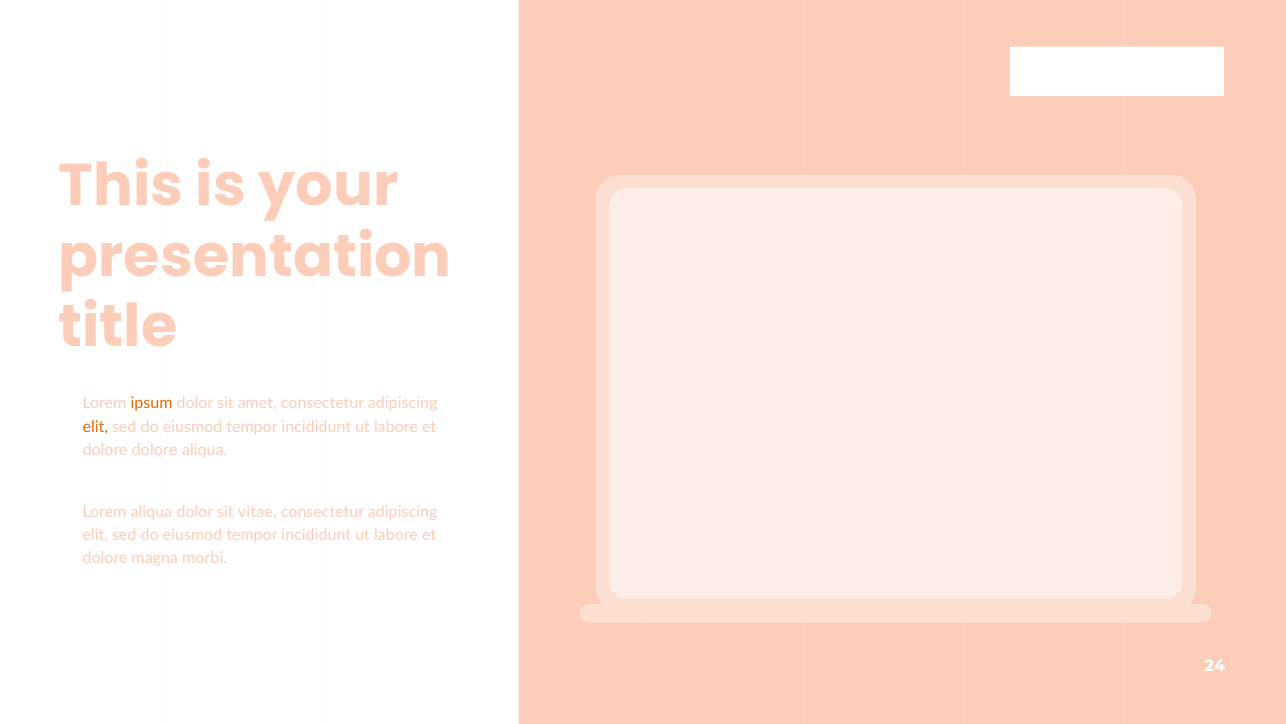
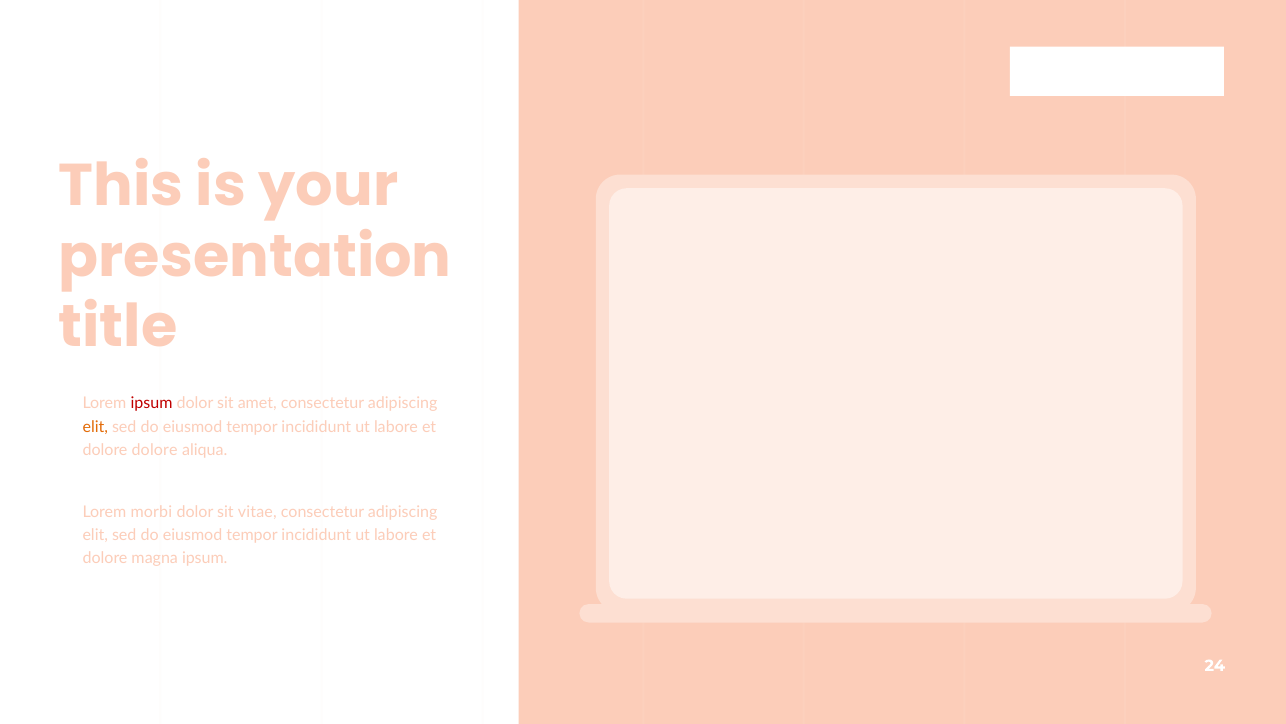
ipsum colour: orange -> red (152, 403)
Lorem aliqua: aliqua -> morbi (151, 512)
magna morbi: morbi -> ipsum (205, 558)
